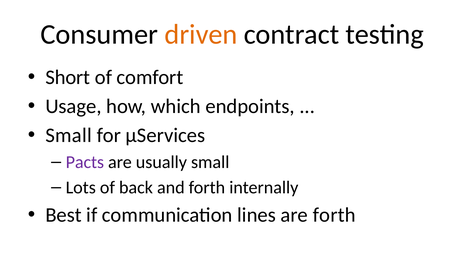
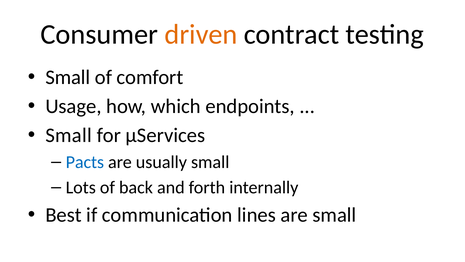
Short: Short -> Small (68, 77)
Pacts colour: purple -> blue (85, 162)
are forth: forth -> small (334, 215)
